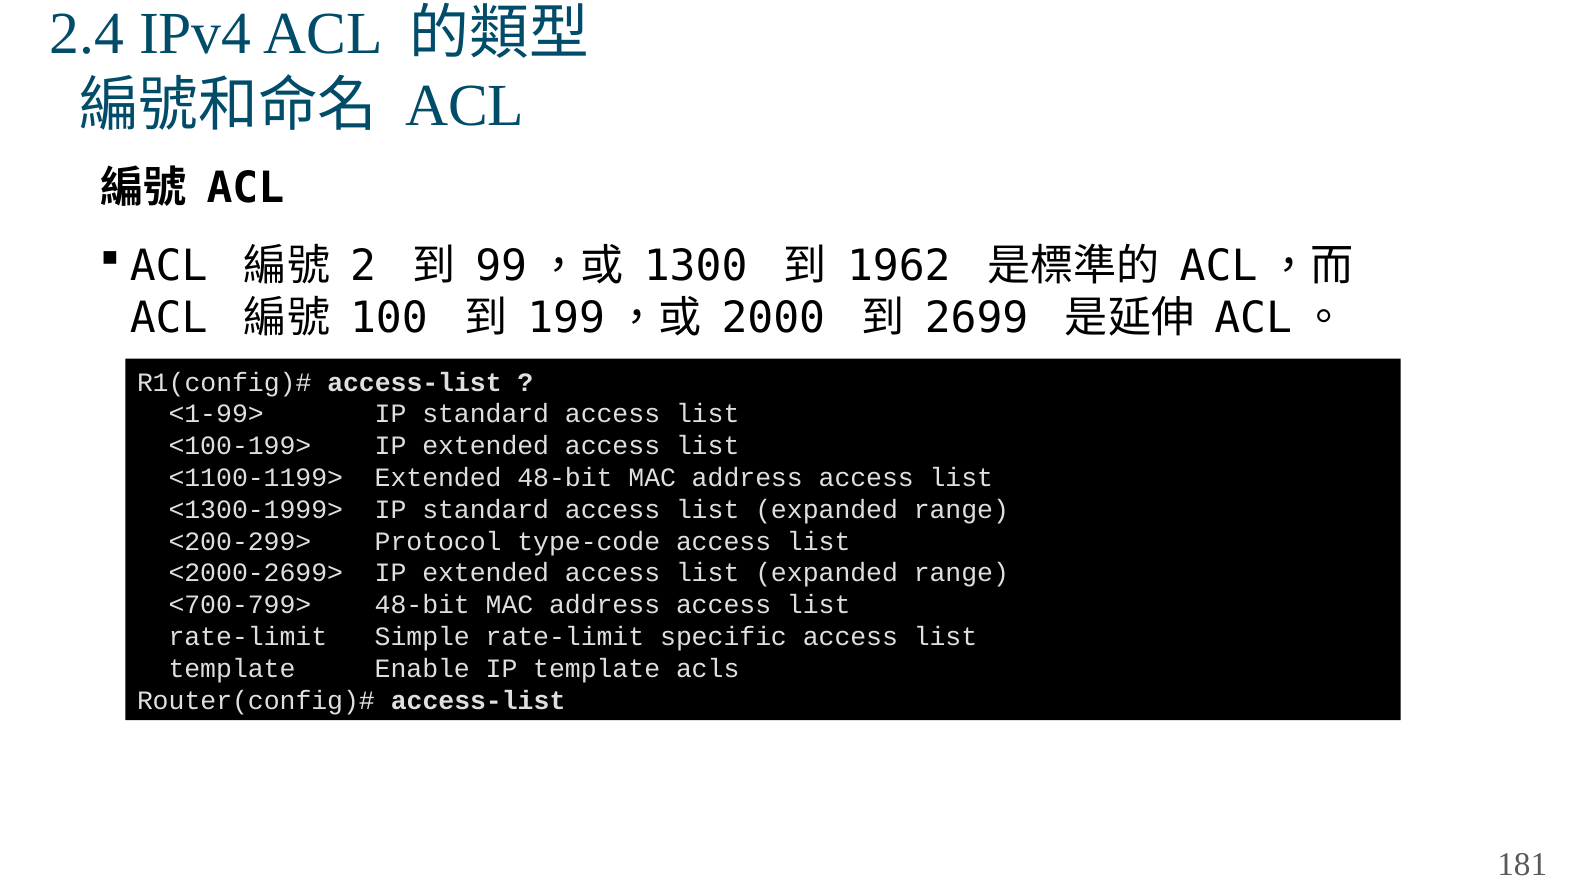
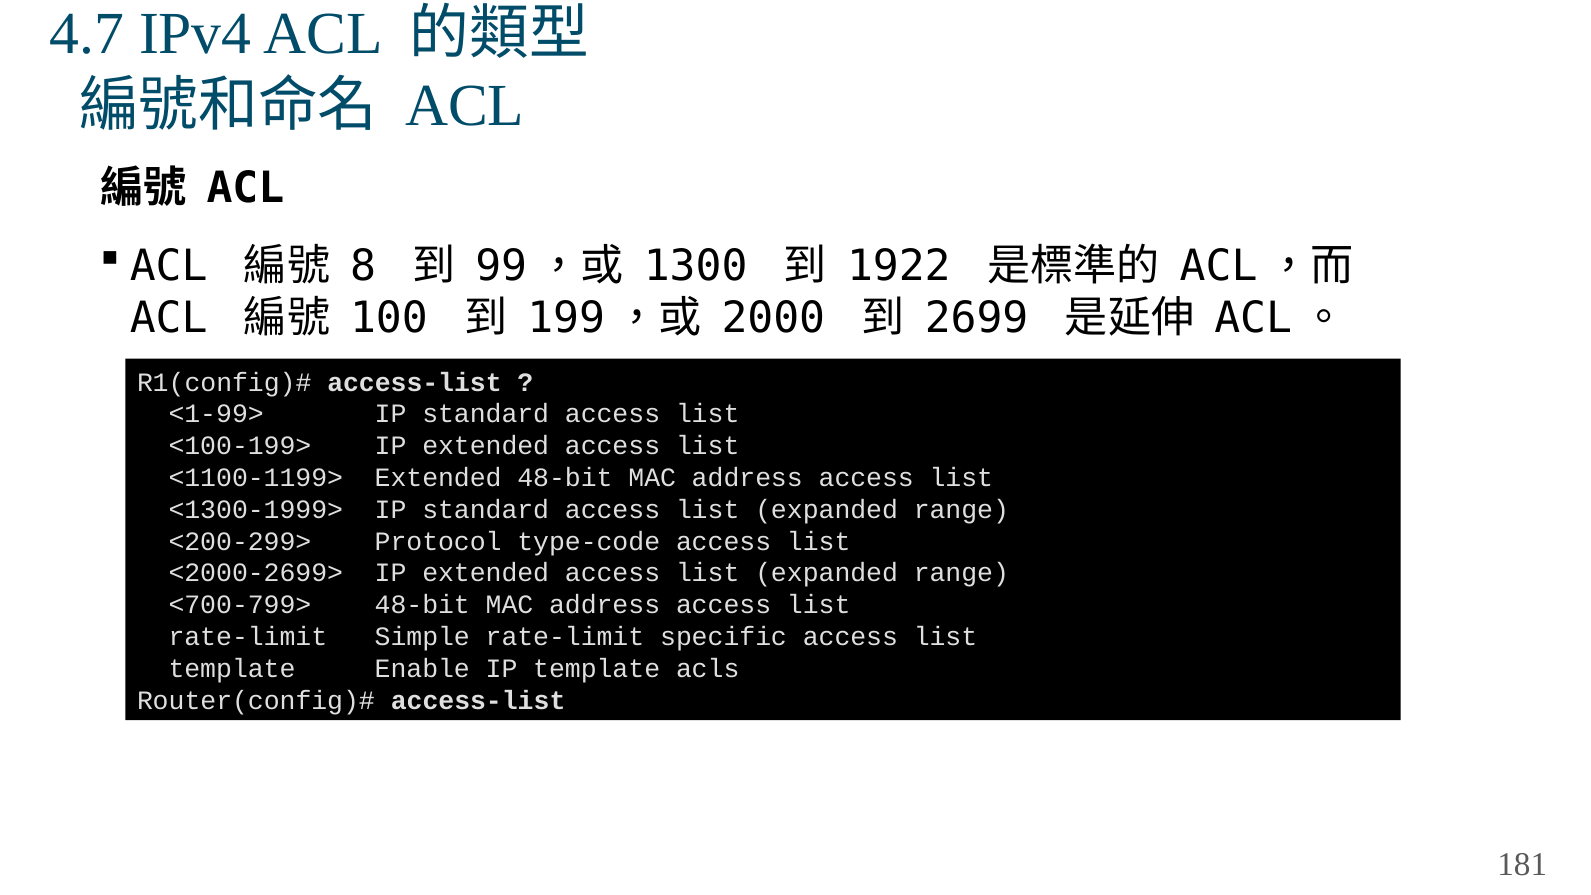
2.4: 2.4 -> 4.7 (87, 34)
2: 2 -> 8 (363, 267)
1962: 1962 -> 1922 (899, 267)
